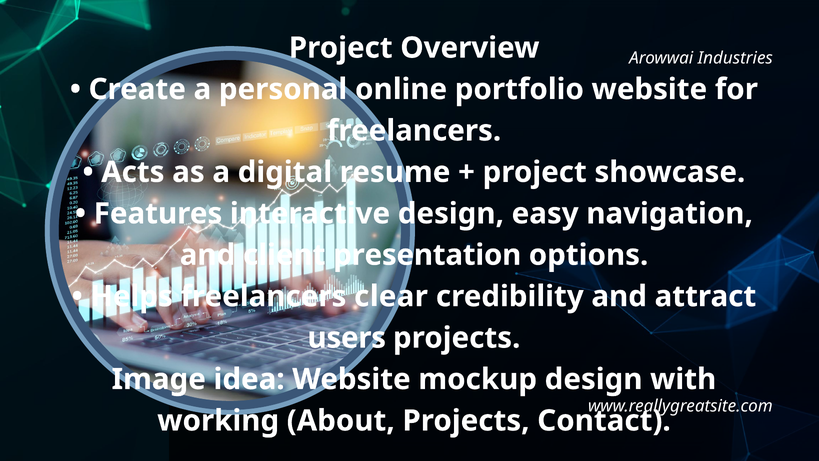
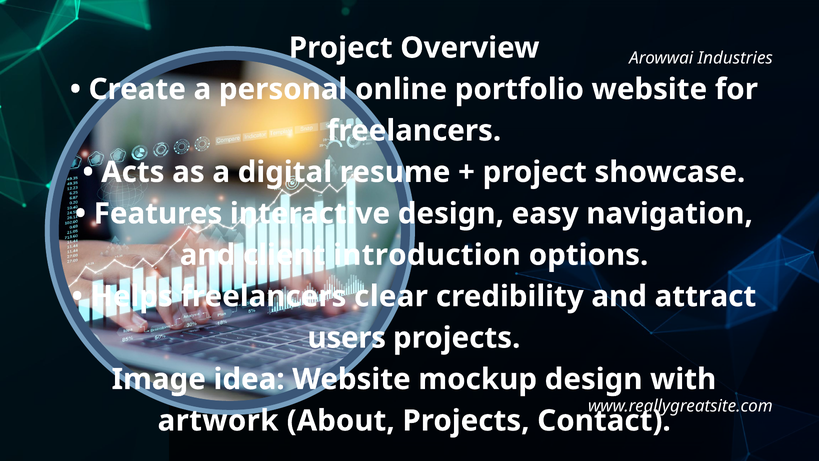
presentation: presentation -> introduction (427, 255)
working: working -> artwork (218, 420)
